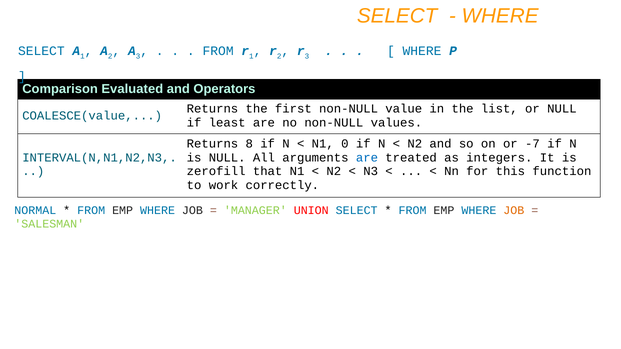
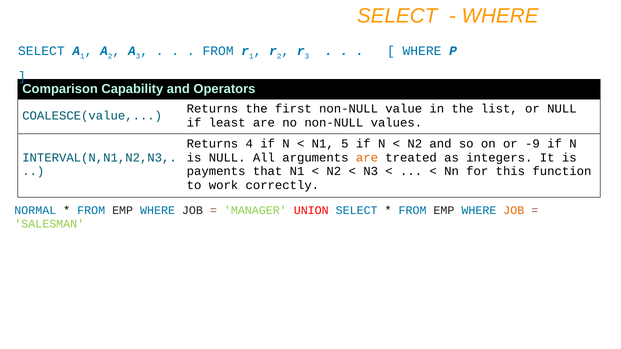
Evaluated: Evaluated -> Capability (132, 89)
8: 8 -> 4 (249, 144)
0: 0 -> 5 (345, 144)
-7: -7 -> -9 (532, 144)
are colour: blue -> orange (367, 158)
zerofill: zerofill -> payments (216, 172)
